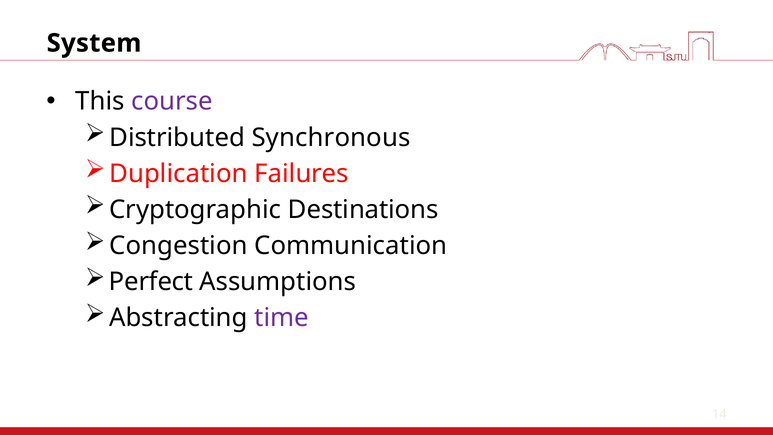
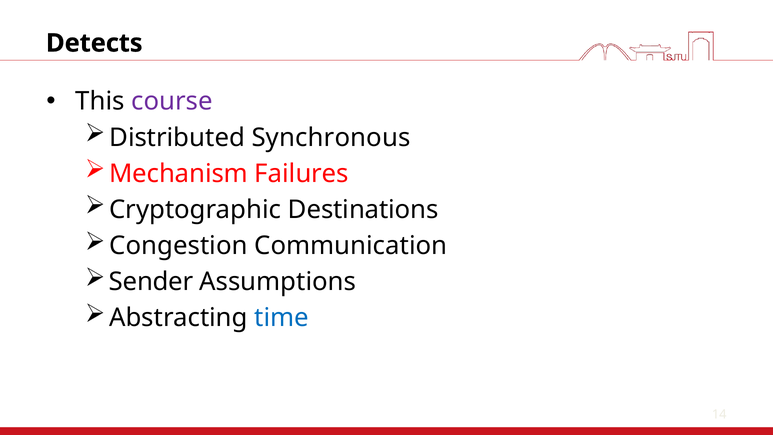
System: System -> Detects (94, 43)
Duplication: Duplication -> Mechanism (179, 174)
Perfect: Perfect -> Sender (151, 282)
time colour: purple -> blue (282, 318)
